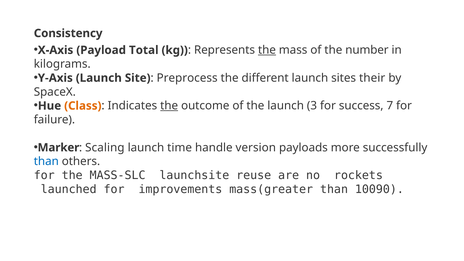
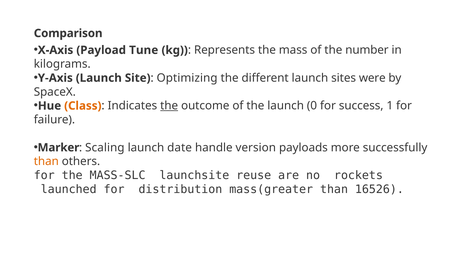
Consistency: Consistency -> Comparison (68, 33)
Total: Total -> Tune (144, 50)
the underline: present -> none (267, 50)
Preprocess: Preprocess -> Optimizing (187, 78)
their: their -> were (372, 78)
3: 3 -> 0 (312, 106)
7: 7 -> 1 (390, 106)
time: time -> date (180, 148)
than colour: blue -> orange (46, 161)
improvements: improvements -> distribution (180, 189)
10090: 10090 -> 16526 (379, 189)
